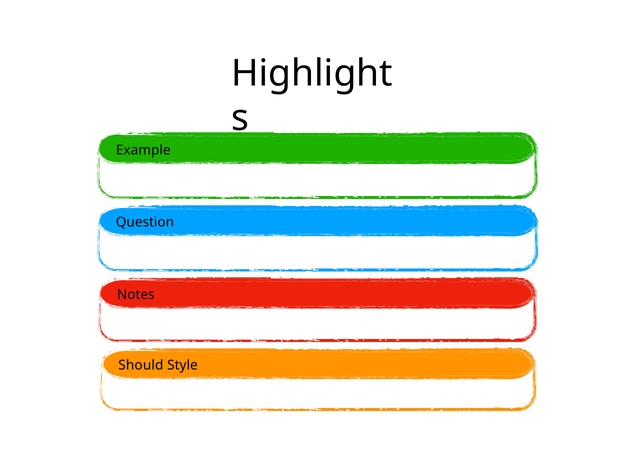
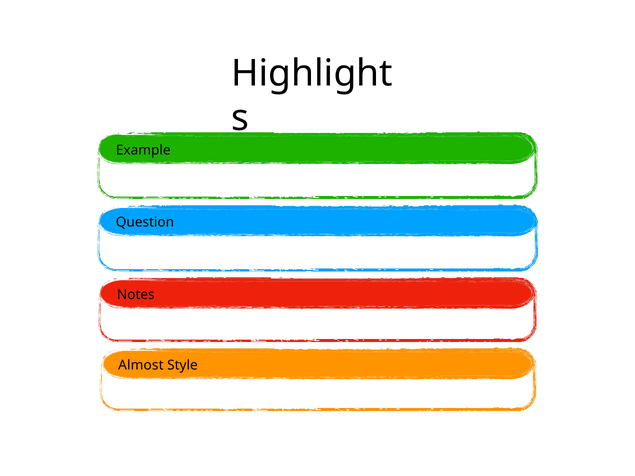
Should: Should -> Almost (141, 365)
